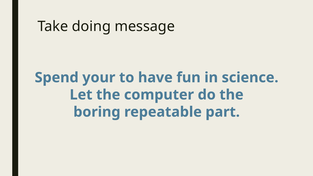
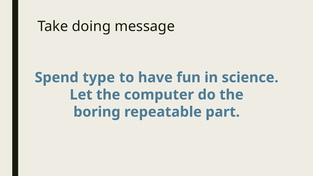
your: your -> type (99, 78)
